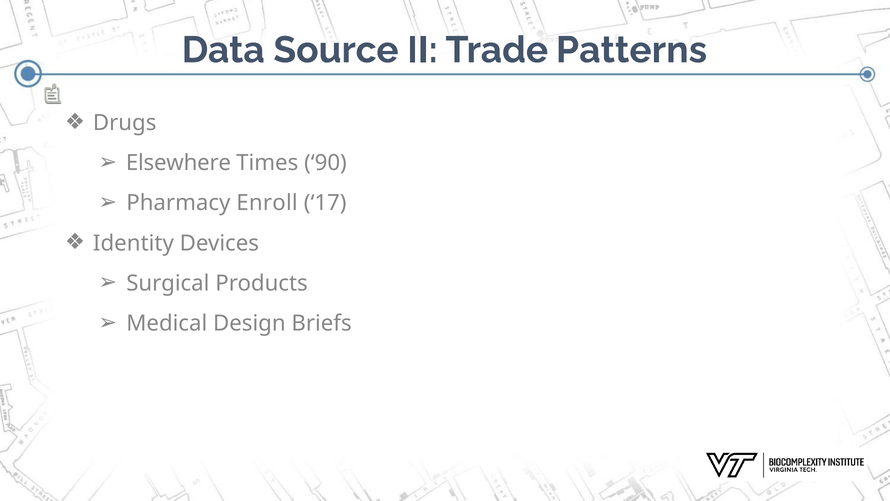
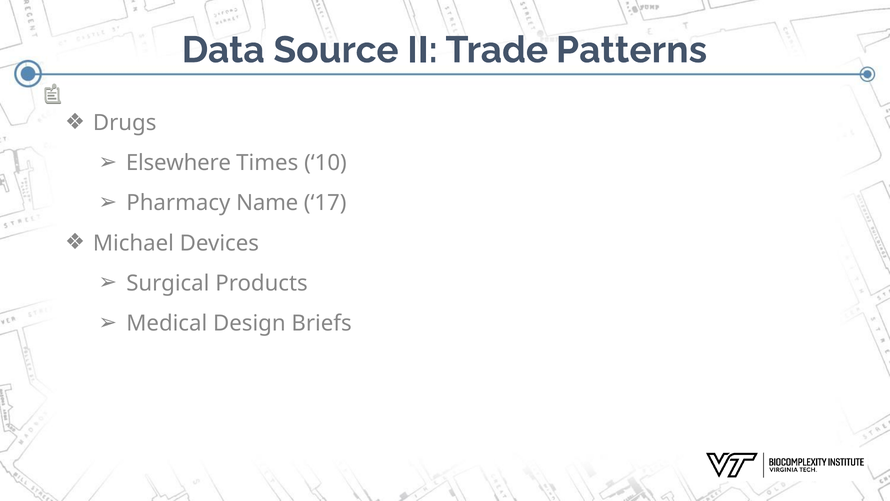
90: 90 -> 10 (325, 163)
Enroll: Enroll -> Name (267, 203)
Identity: Identity -> Michael (133, 243)
